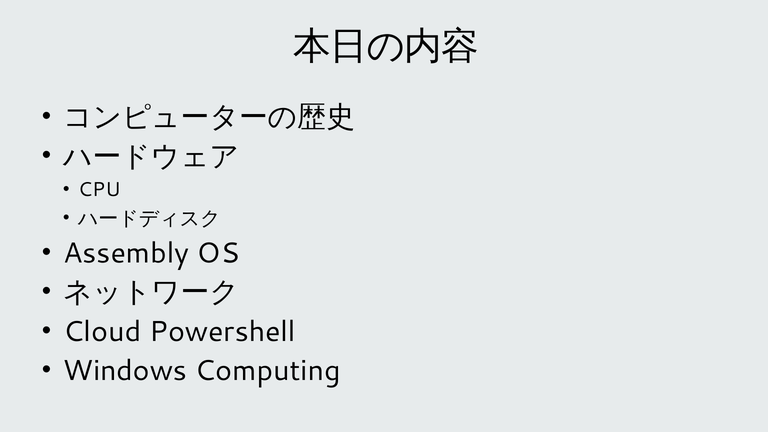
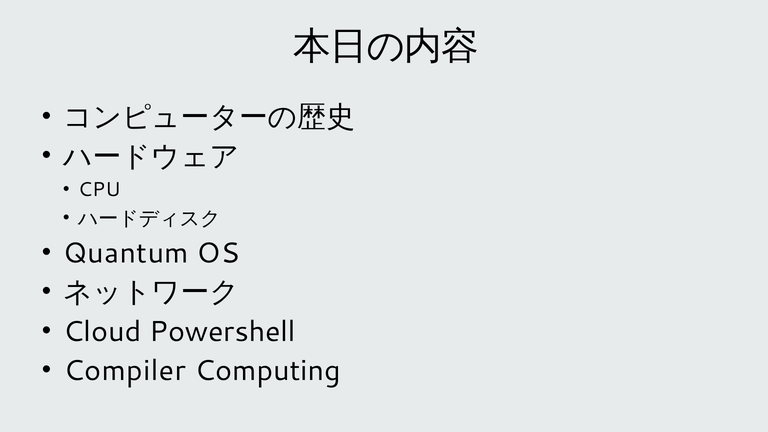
Assembly: Assembly -> Quantum (126, 253)
Windows: Windows -> Compiler (125, 371)
